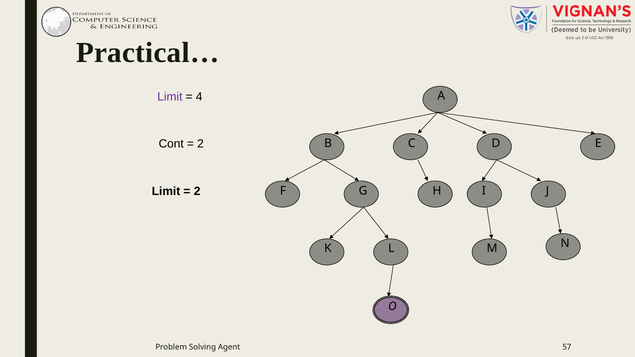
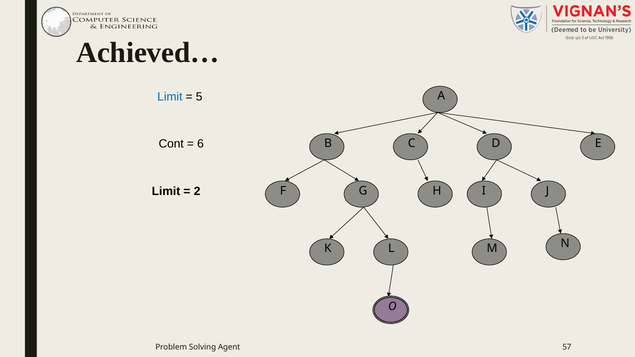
Practical…: Practical… -> Achieved… (148, 53)
Limit colour: purple -> blue (170, 97)
4: 4 -> 5 (199, 97)
2: 2 -> 6 (200, 144)
